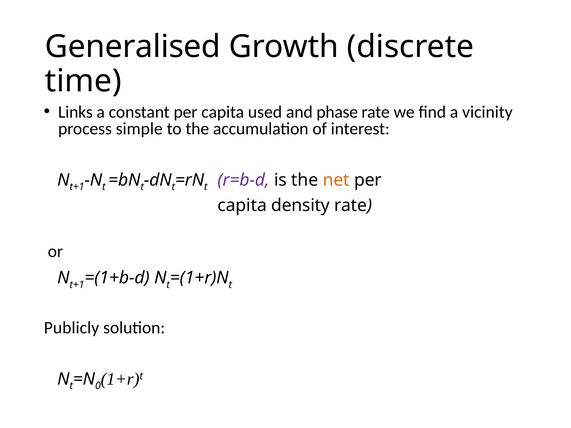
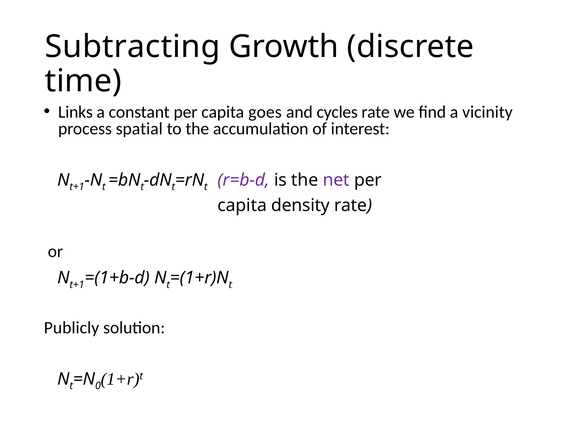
Generalised: Generalised -> Subtracting (133, 47)
used: used -> goes (265, 112)
phase: phase -> cycles (337, 112)
simple: simple -> spatial (139, 129)
net colour: orange -> purple (336, 180)
